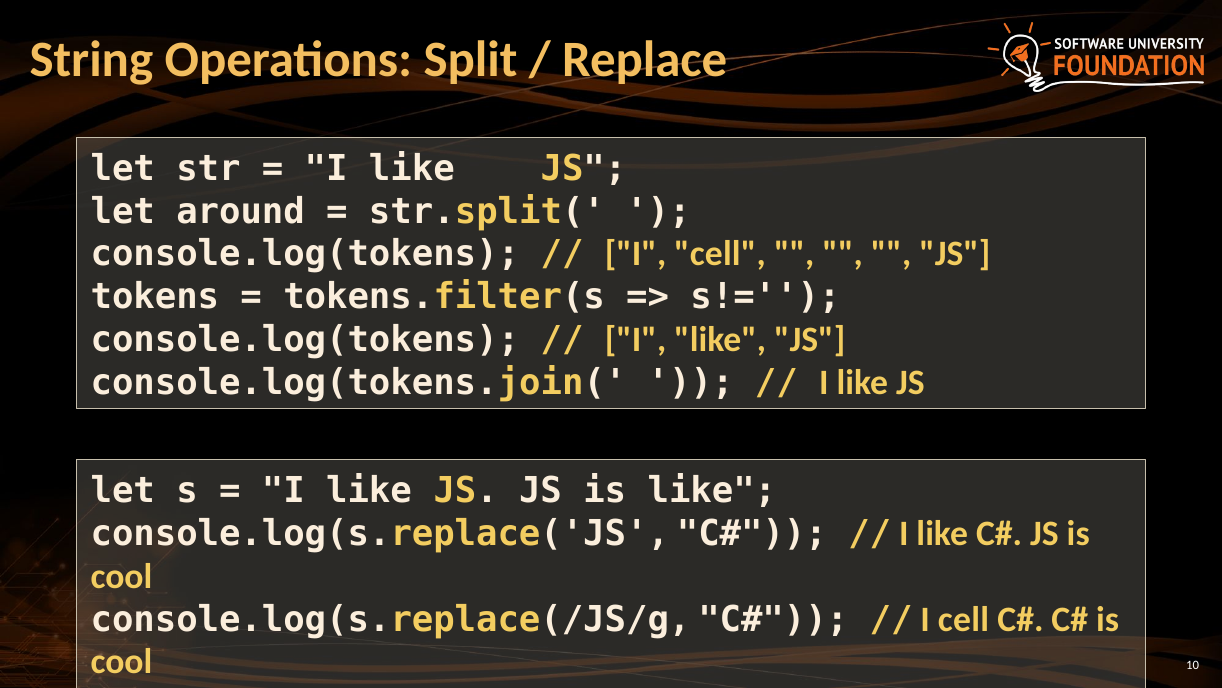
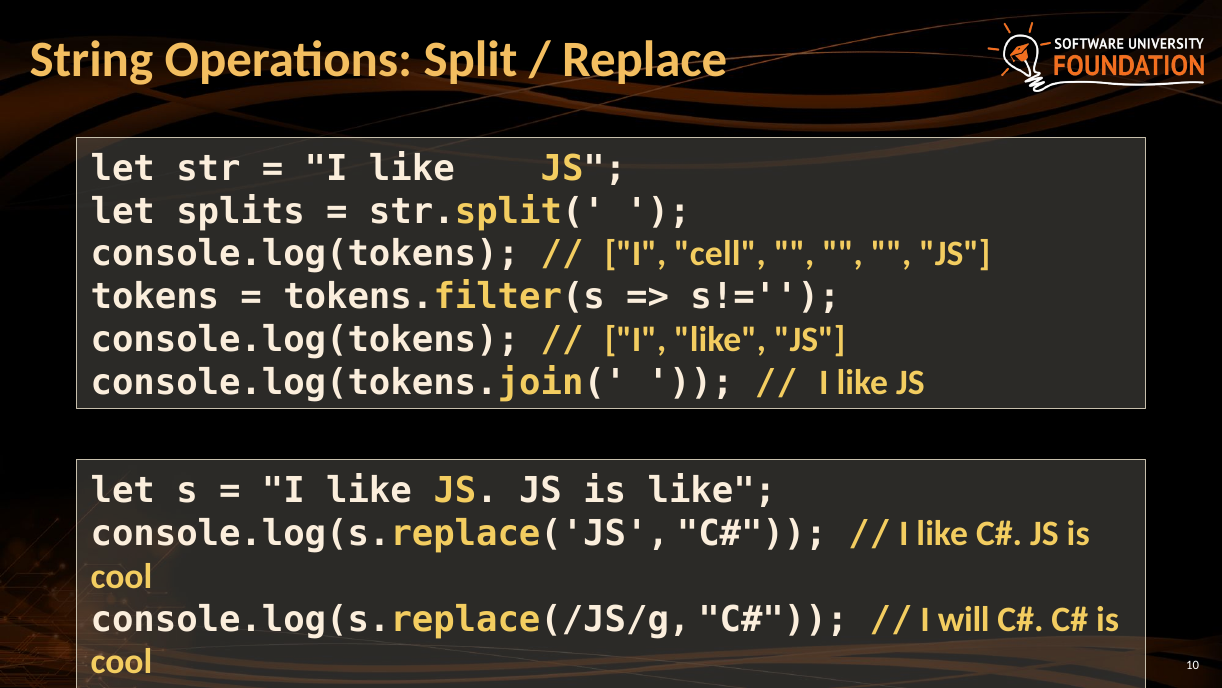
around: around -> splits (241, 211)
cell: cell -> will (964, 619)
